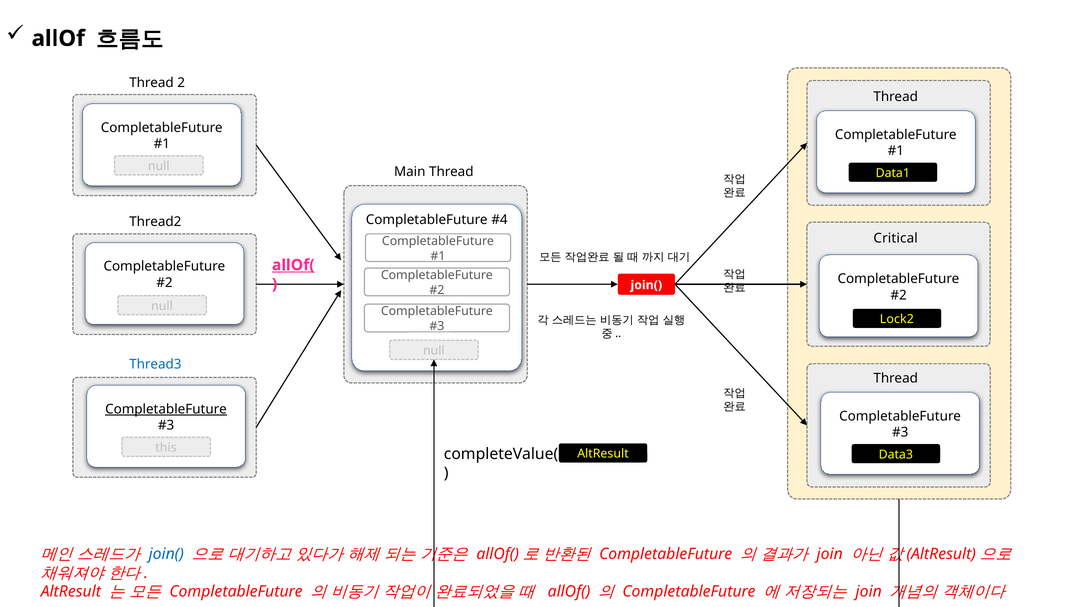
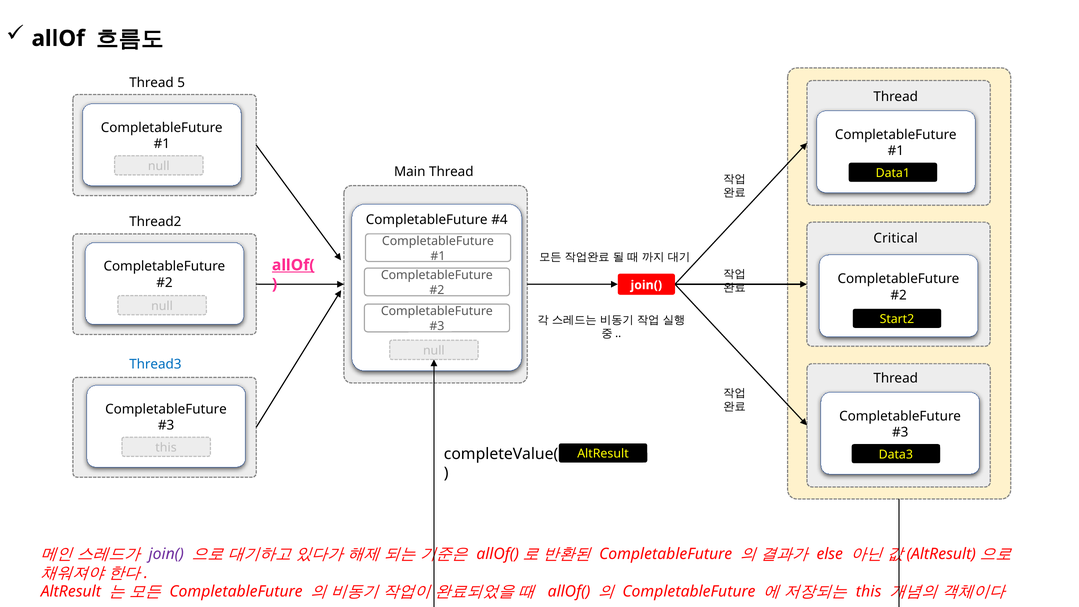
2: 2 -> 5 (181, 83)
Lock2: Lock2 -> Start2 (897, 319)
CompletableFuture underline: present -> none (166, 409)
join( colour: blue -> purple (166, 554)
join: join -> else (830, 554)
join: join -> this (869, 592)
